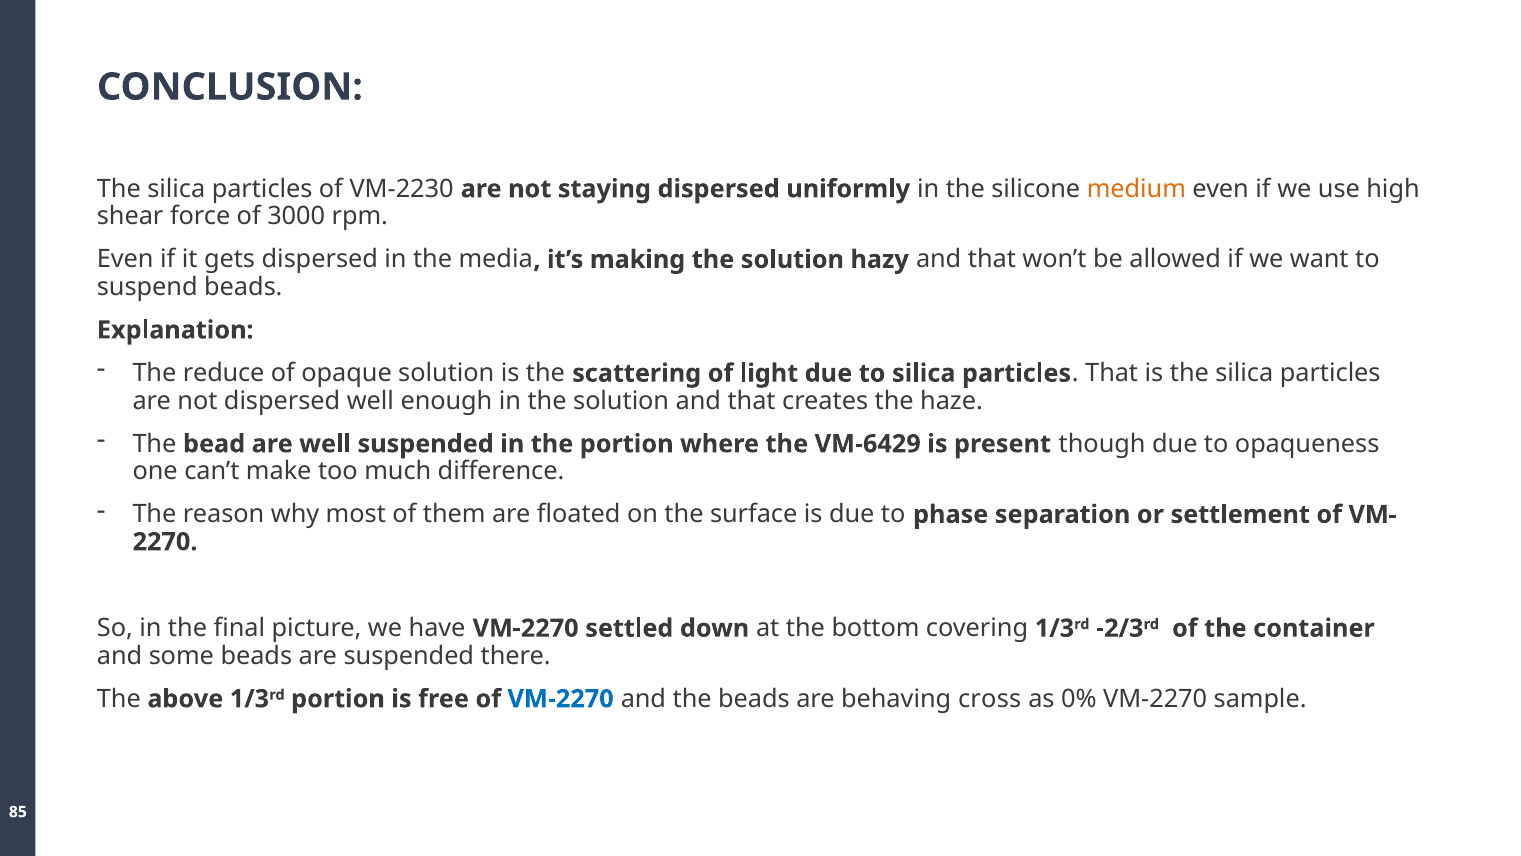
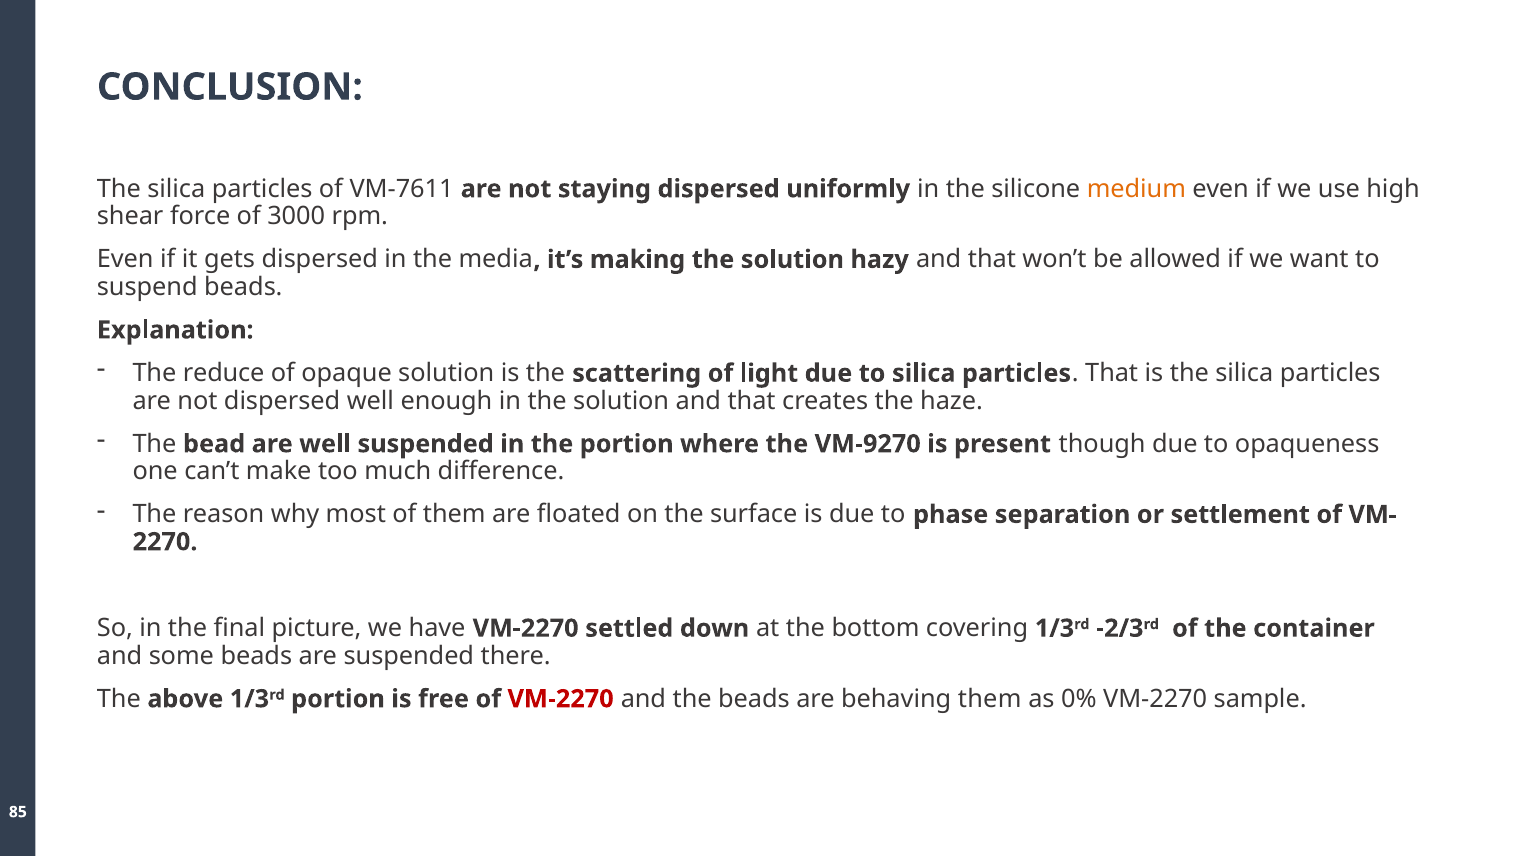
VM-2230: VM-2230 -> VM-7611 (402, 189)
VM-6429: VM-6429 -> VM-9270 (868, 444)
VM-2270 colour: blue -> red (561, 699)
behaving cross: cross -> them (990, 699)
